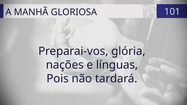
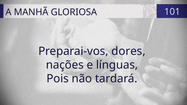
glória: glória -> dores (128, 51)
